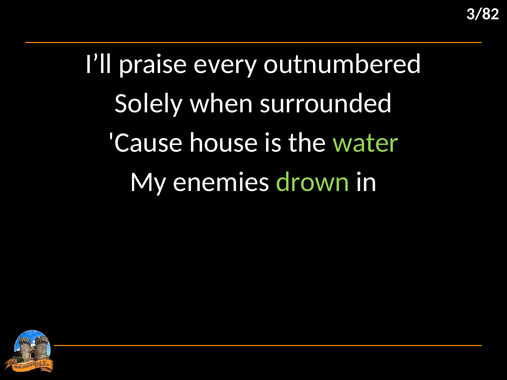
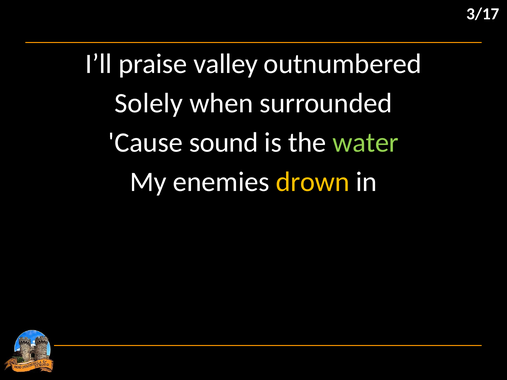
3/82: 3/82 -> 3/17 (483, 14)
every: every -> valley (226, 64)
house: house -> sound (224, 143)
drown colour: light green -> yellow (313, 182)
